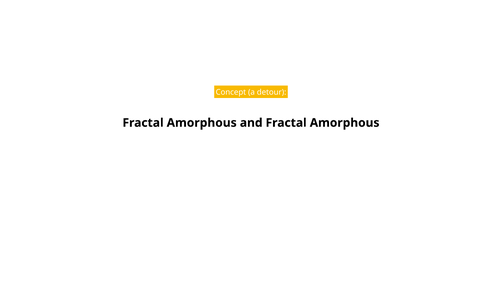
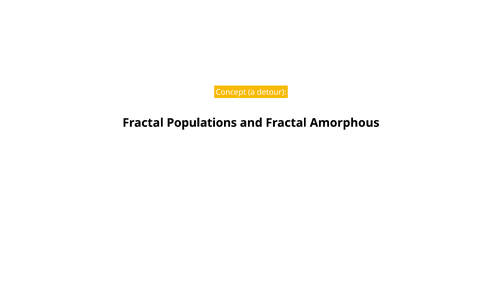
Amorphous: Amorphous -> Populations (202, 123)
